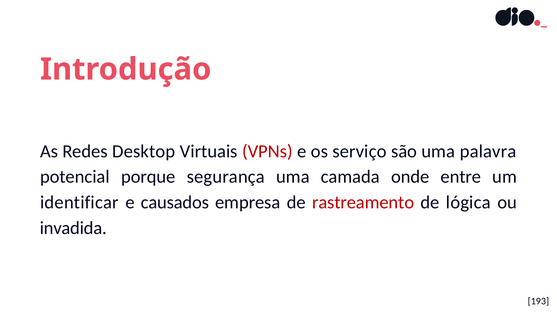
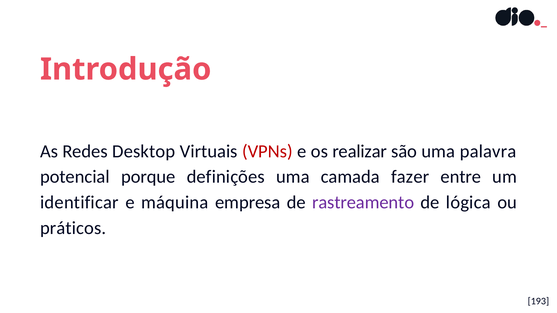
serviço: serviço -> realizar (360, 151)
segurança: segurança -> definições (226, 177)
onde: onde -> fazer (410, 177)
causados: causados -> máquina (175, 203)
rastreamento colour: red -> purple (363, 203)
invadida: invadida -> práticos (73, 228)
